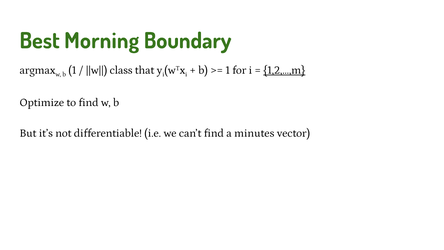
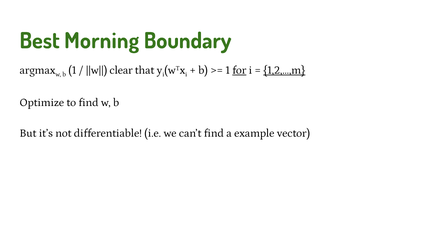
class: class -> clear (121, 70)
for underline: none -> present (239, 70)
minutes: minutes -> example (254, 133)
